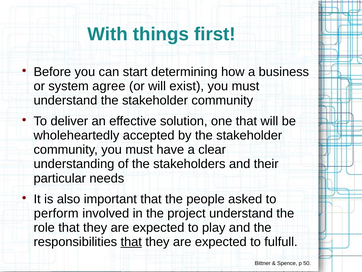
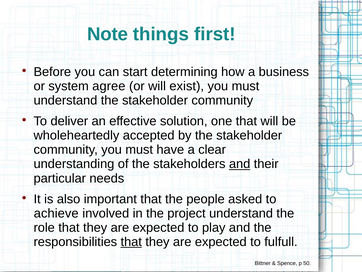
With: With -> Note (108, 34)
and underline: none -> present (240, 164)
perform: perform -> achieve (56, 213)
